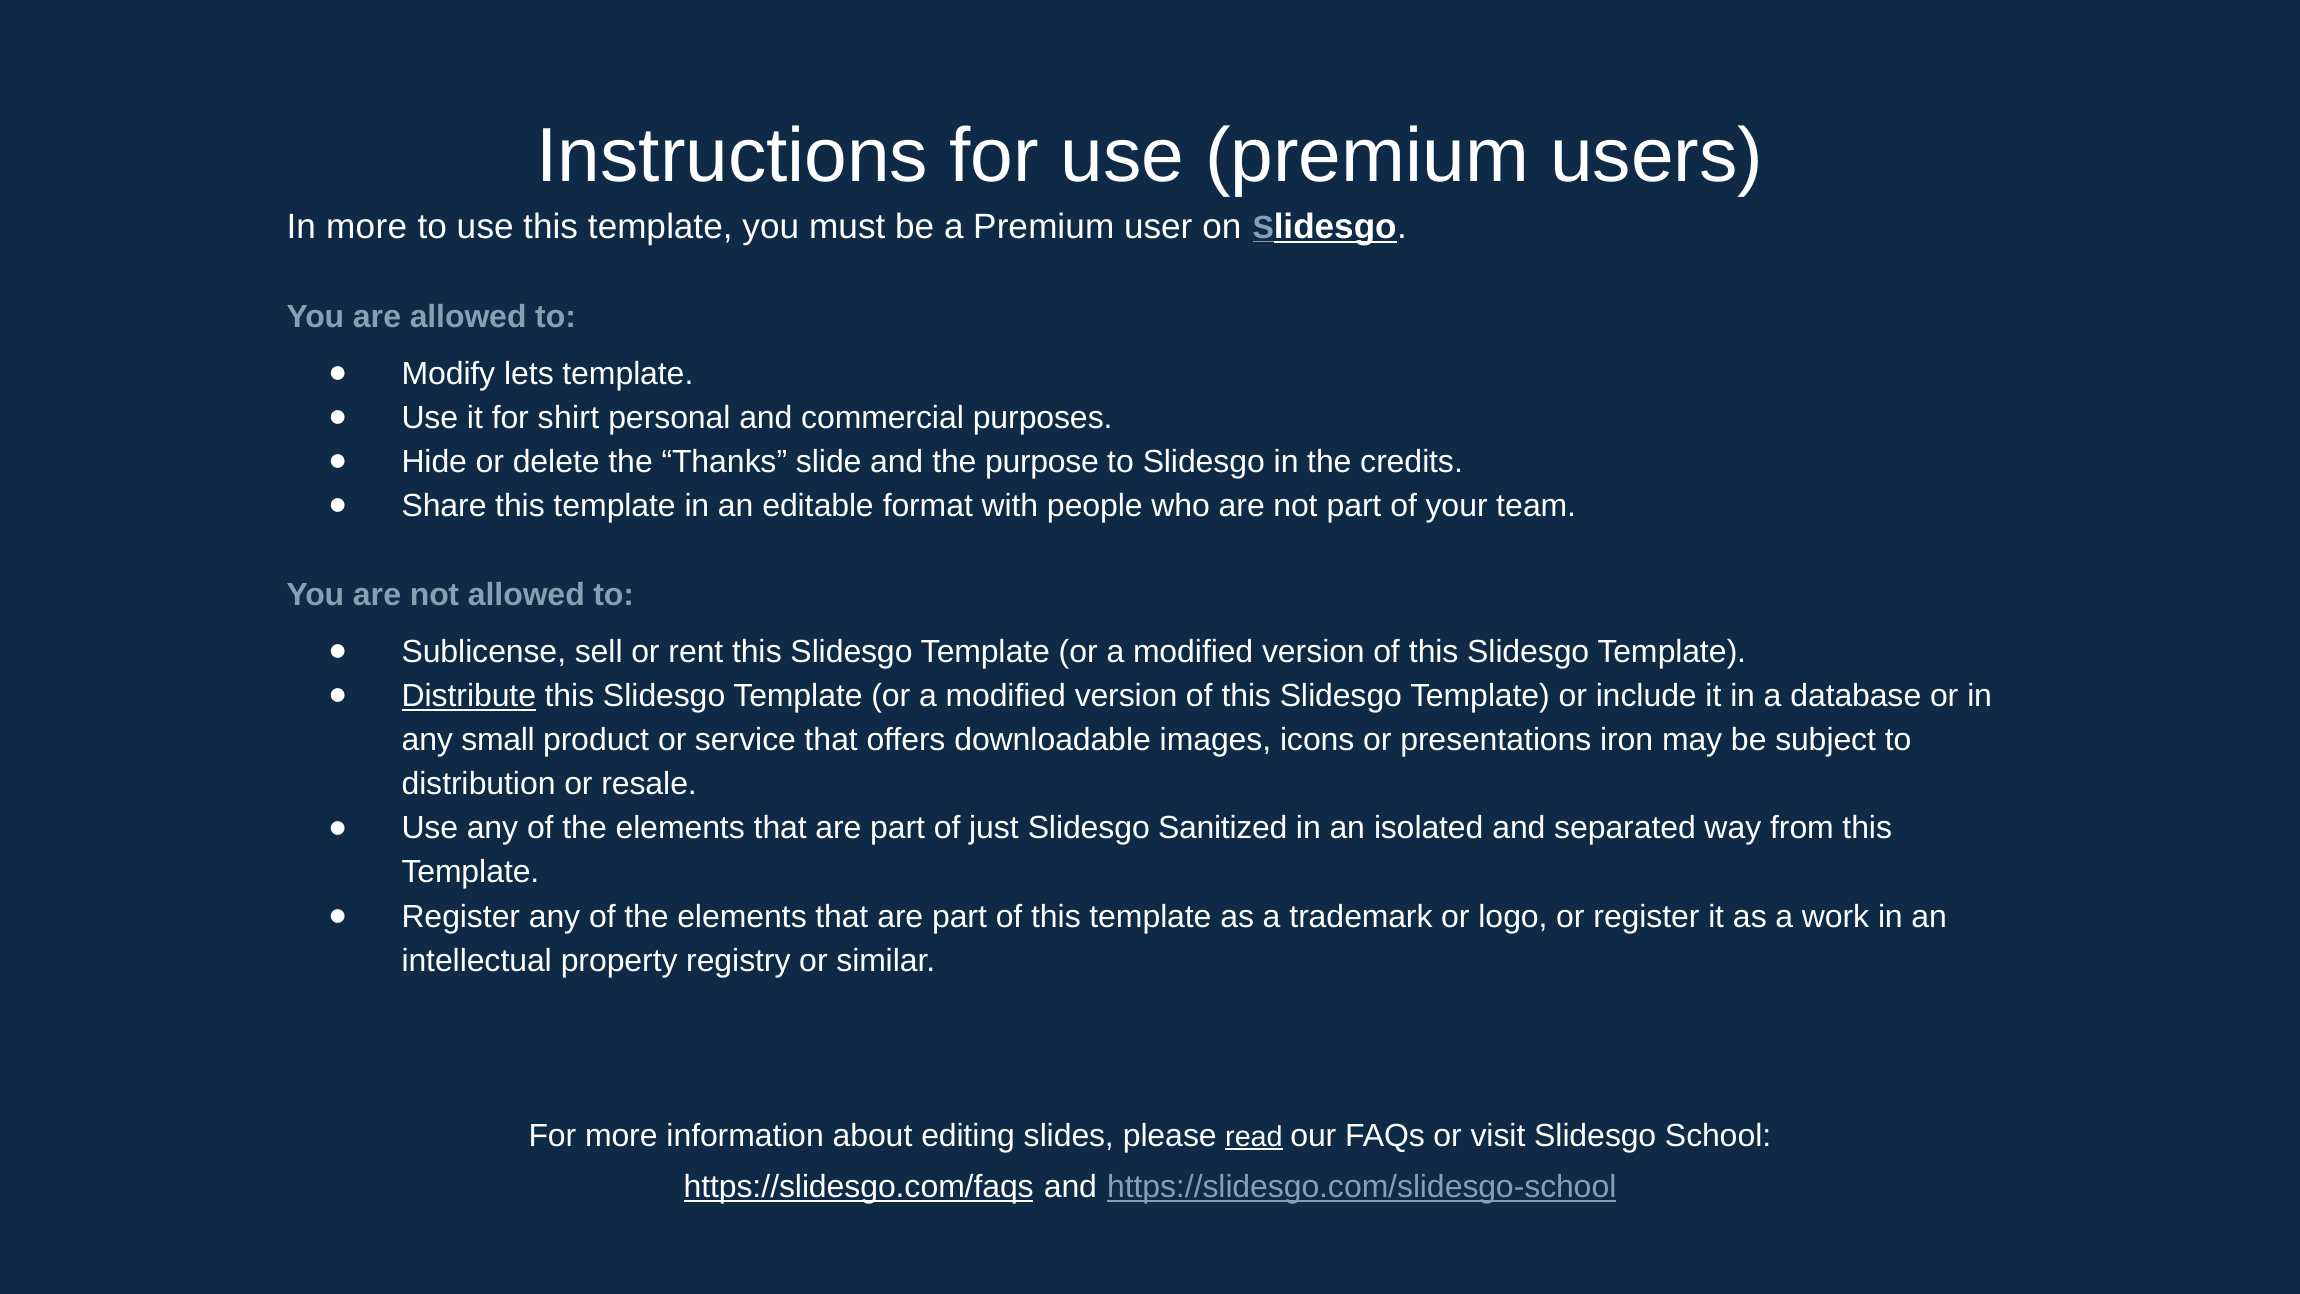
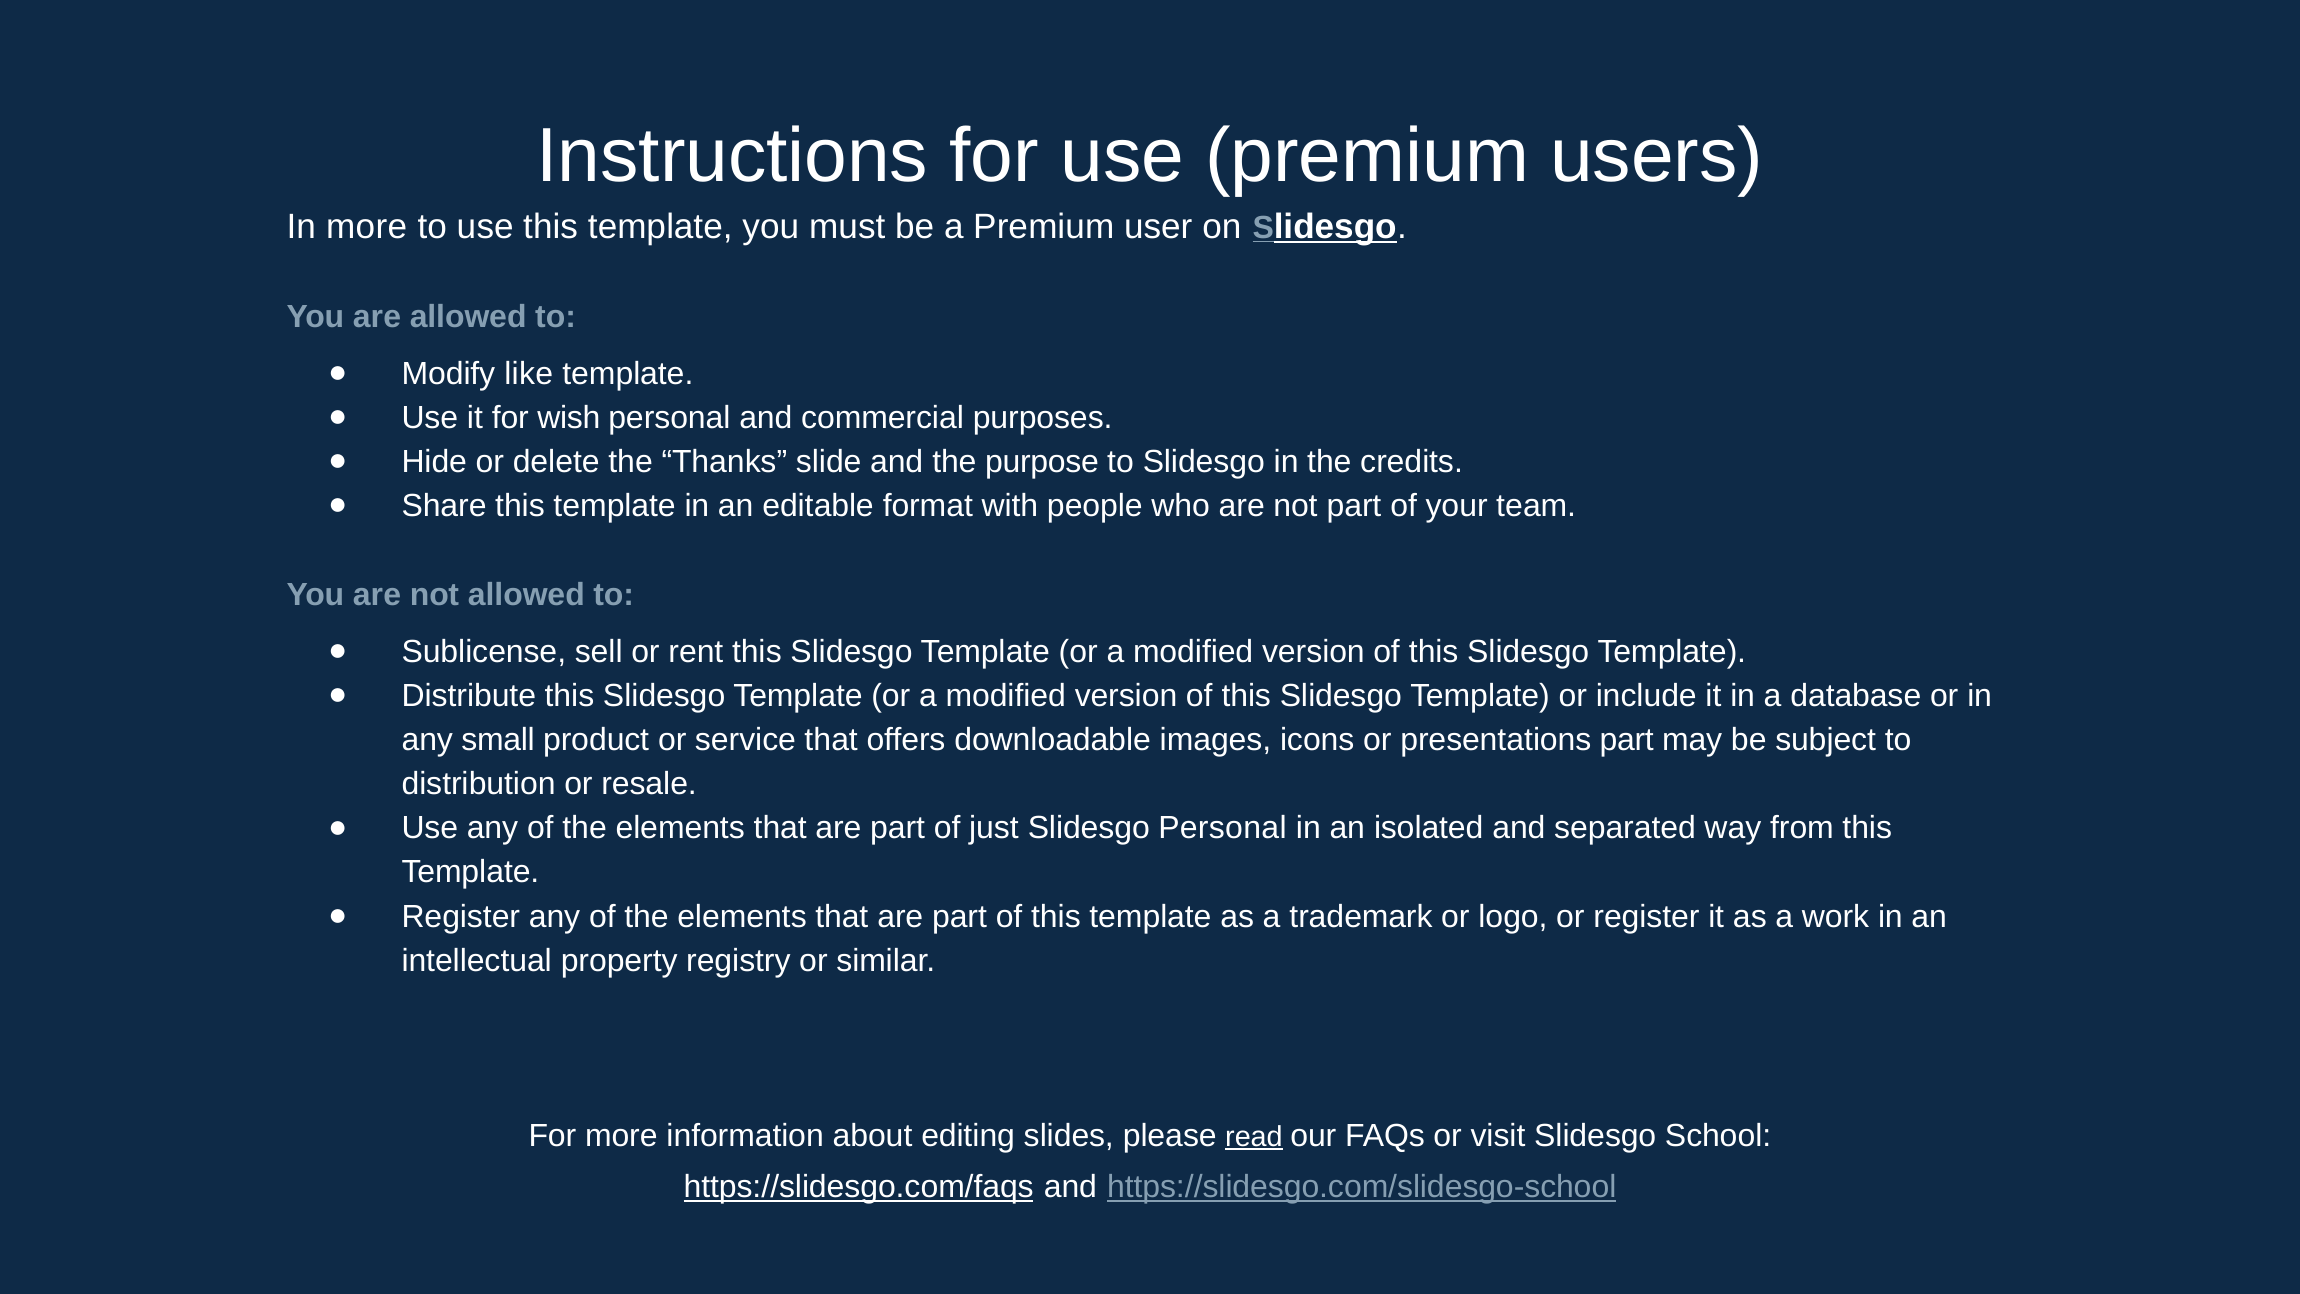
lets: lets -> like (529, 374)
shirt: shirt -> wish (569, 418)
Distribute underline: present -> none (469, 696)
presentations iron: iron -> part (1627, 740)
Slidesgo Sanitized: Sanitized -> Personal (1222, 828)
